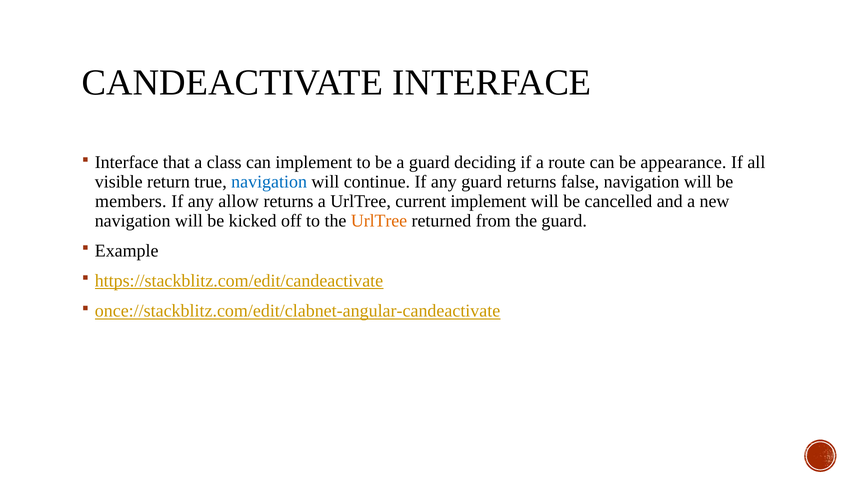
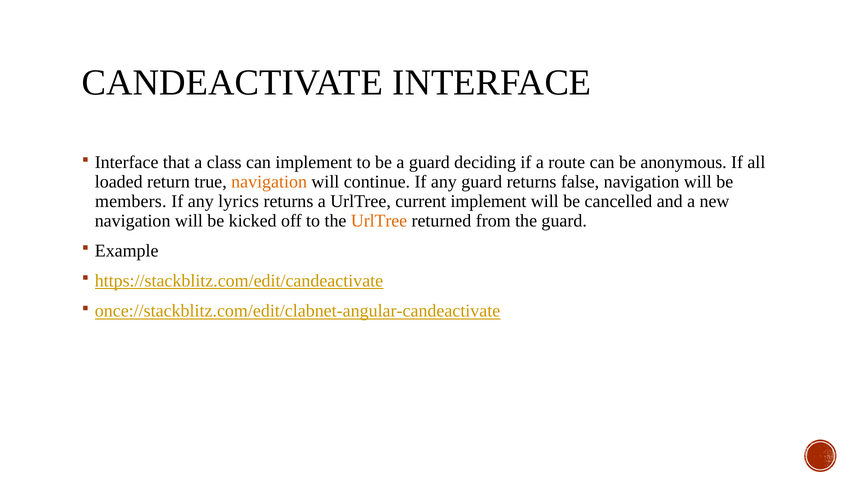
appearance: appearance -> anonymous (684, 162)
visible: visible -> loaded (119, 182)
navigation colour: blue -> orange (269, 182)
allow: allow -> lyrics (239, 201)
